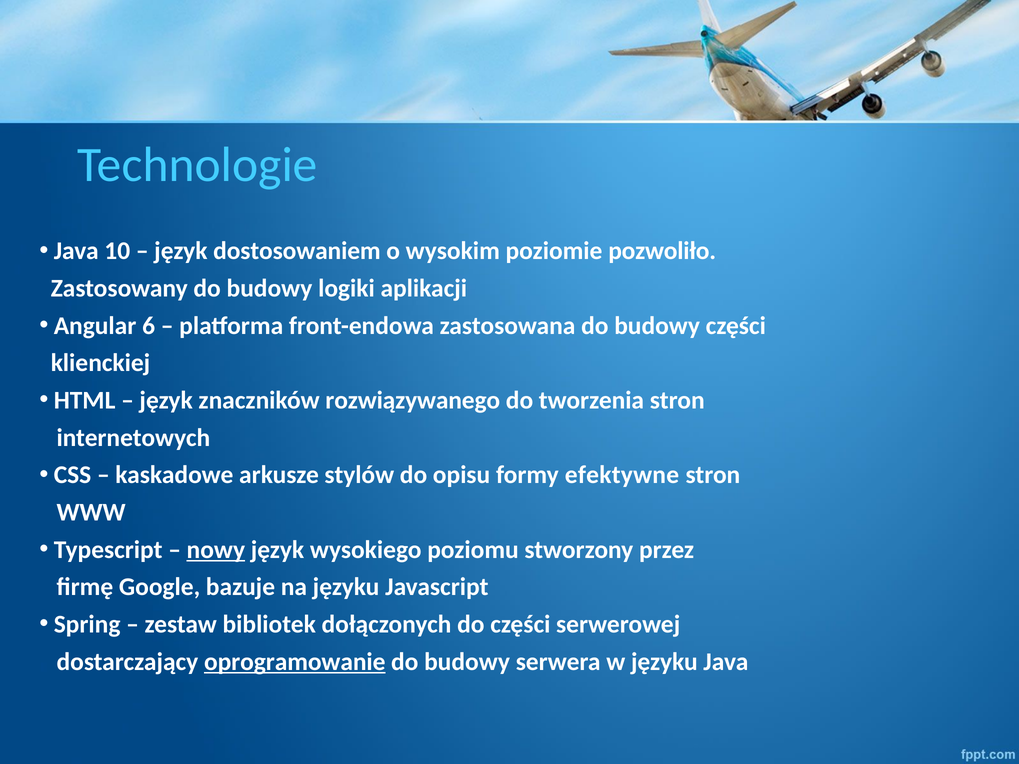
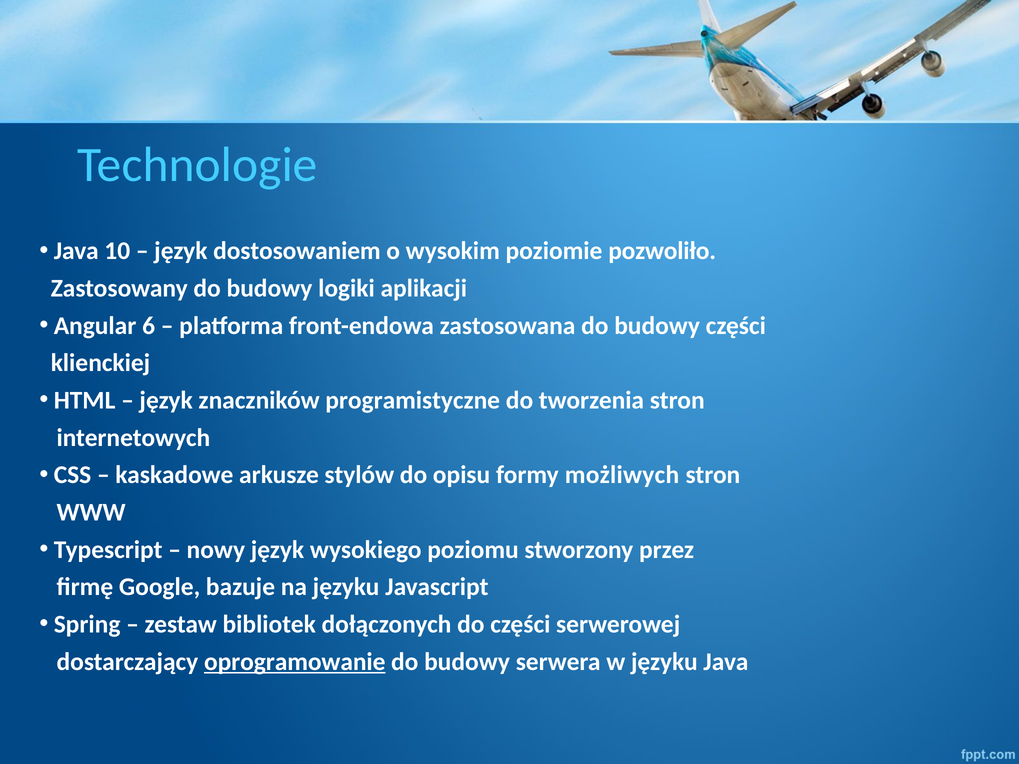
rozwiązywanego: rozwiązywanego -> programistyczne (413, 400)
efektywne: efektywne -> możliwych (622, 475)
nowy underline: present -> none (216, 550)
